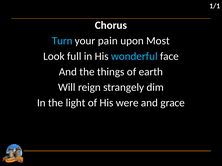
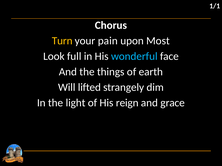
Turn colour: light blue -> yellow (62, 41)
reign: reign -> lifted (89, 88)
were: were -> reign (127, 103)
